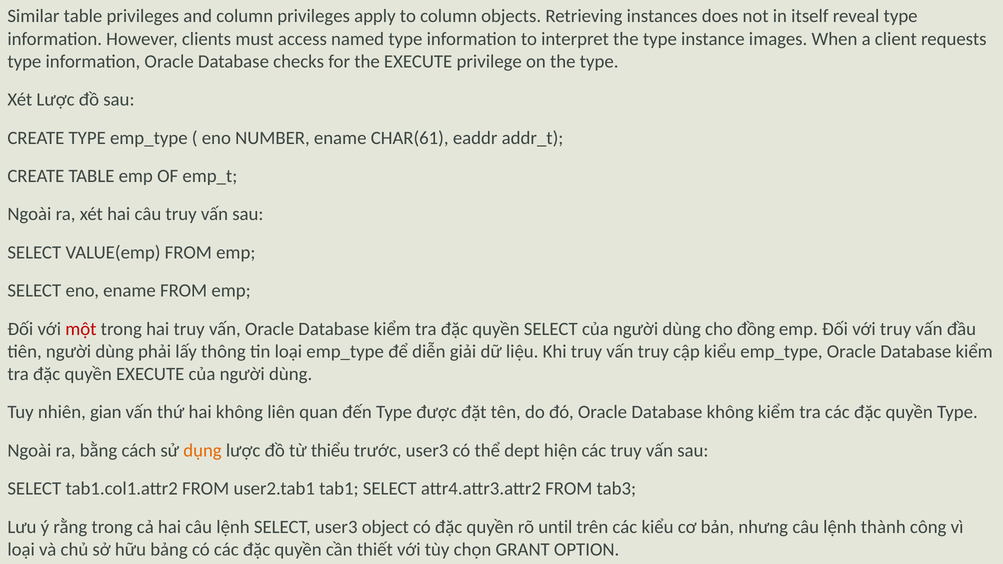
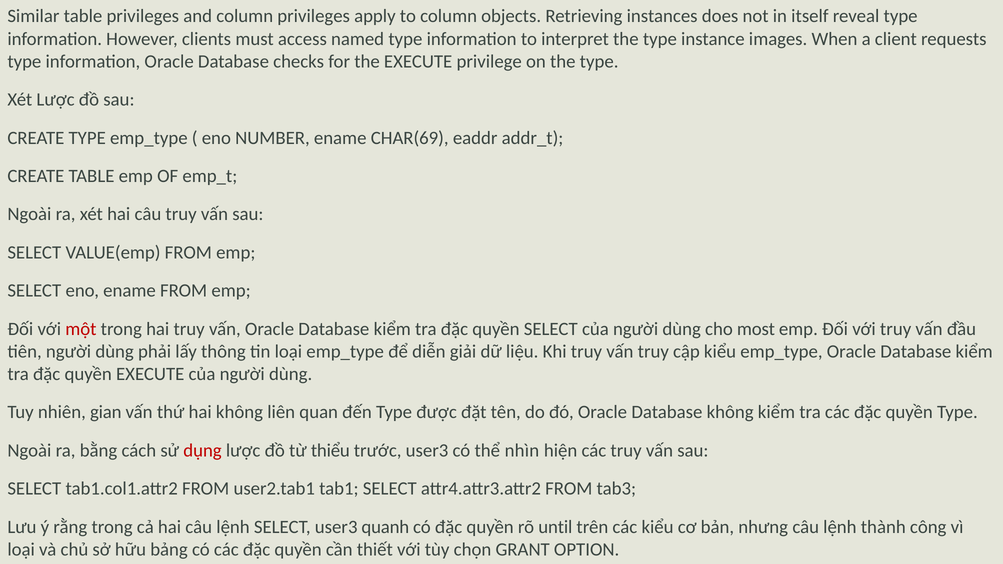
CHAR(61: CHAR(61 -> CHAR(69 (410, 138)
đồng: đồng -> most (756, 329)
dụng colour: orange -> red (203, 451)
dept: dept -> nhìn (522, 451)
object: object -> quanh (385, 527)
